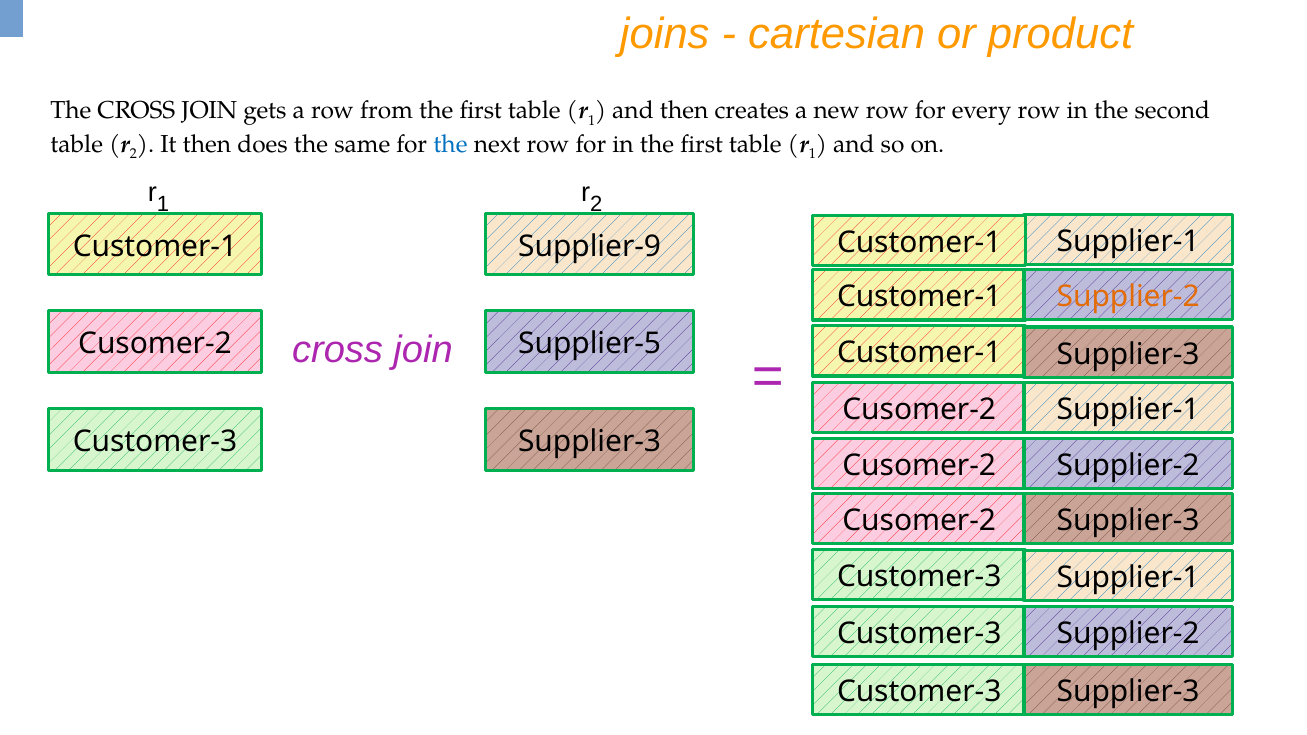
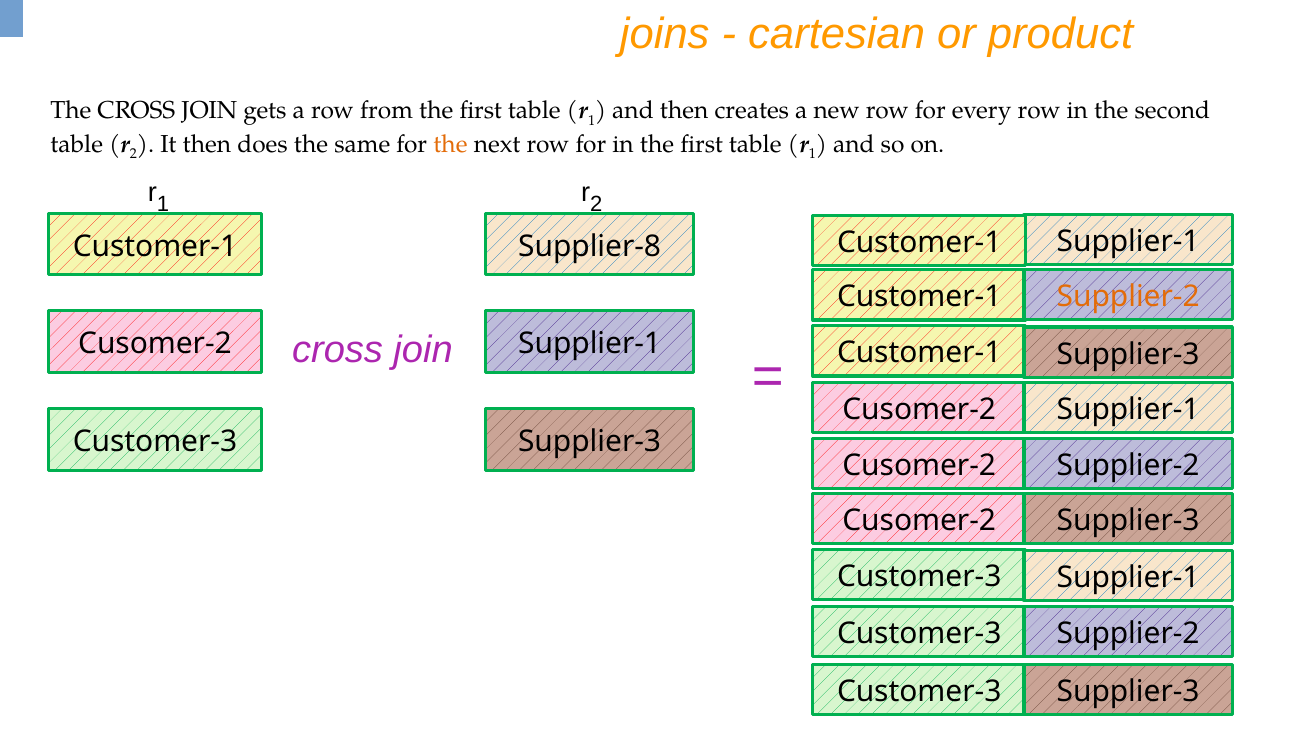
the colour: blue -> orange (450, 144)
Supplier-9: Supplier-9 -> Supplier-8 (590, 246)
Supplier-5: Supplier-5 -> Supplier-1 (590, 344)
